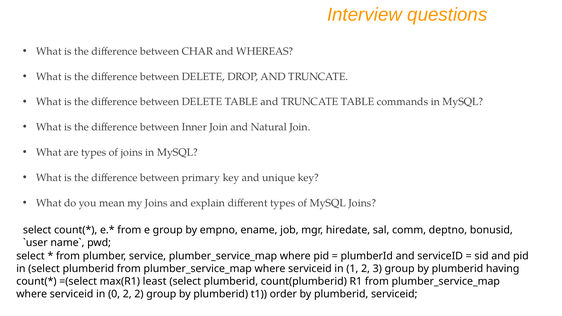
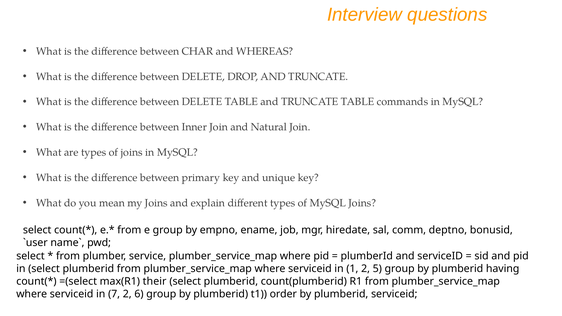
3: 3 -> 5 (377, 269)
least: least -> their (155, 281)
0: 0 -> 7 (114, 294)
2 2: 2 -> 6 (139, 294)
